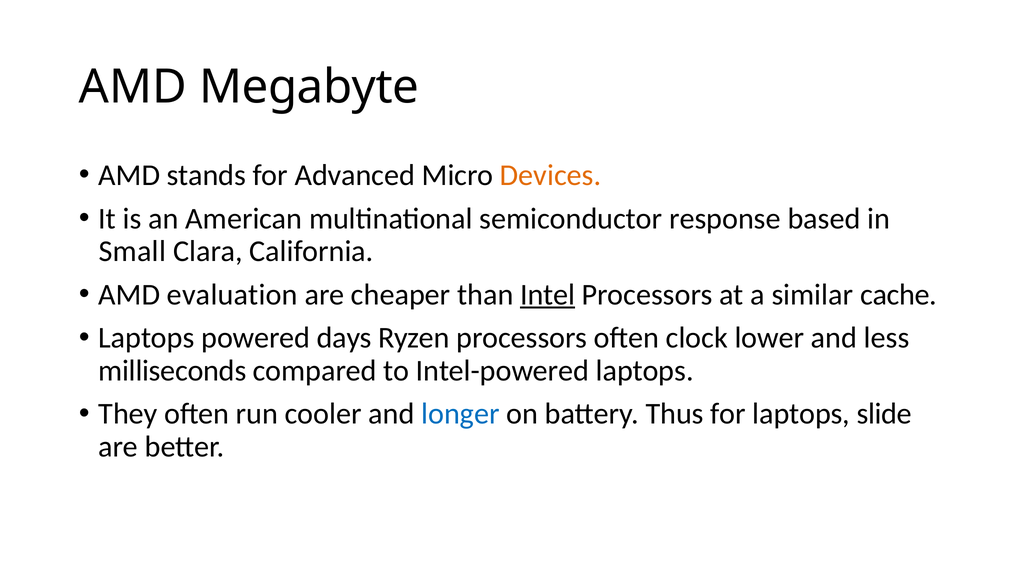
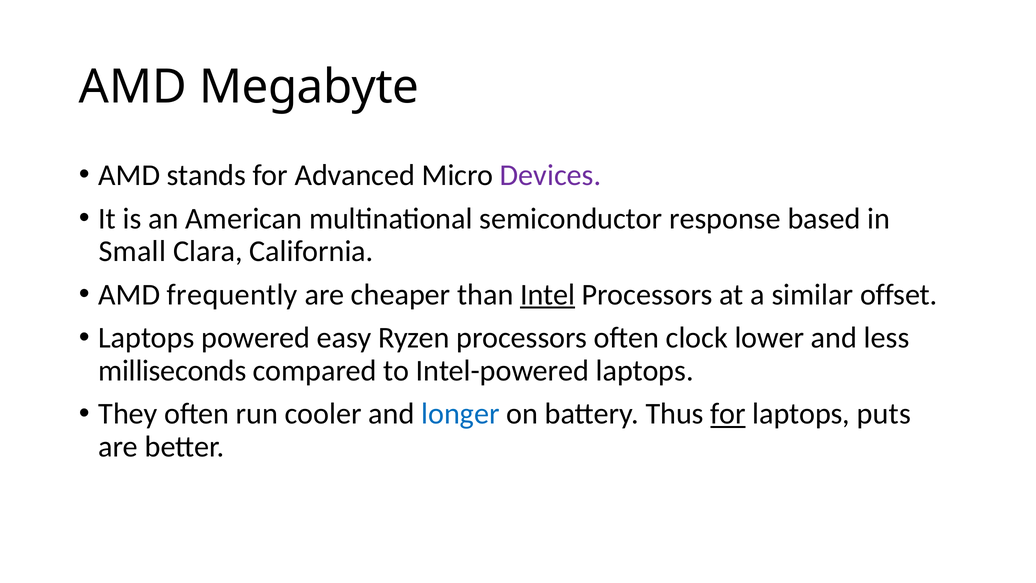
Devices colour: orange -> purple (551, 175)
evaluation: evaluation -> frequently (232, 294)
cache: cache -> offset (899, 294)
days: days -> easy (344, 338)
for underline: none -> present (728, 414)
slide: slide -> puts (884, 414)
